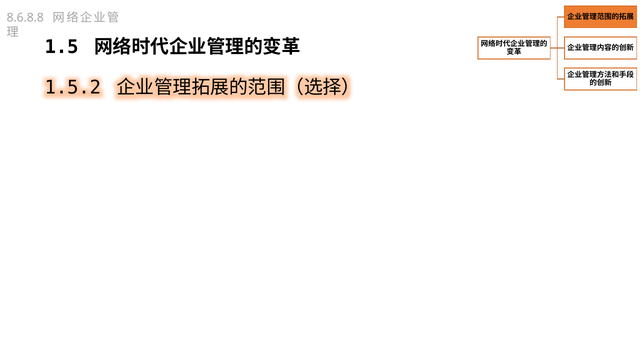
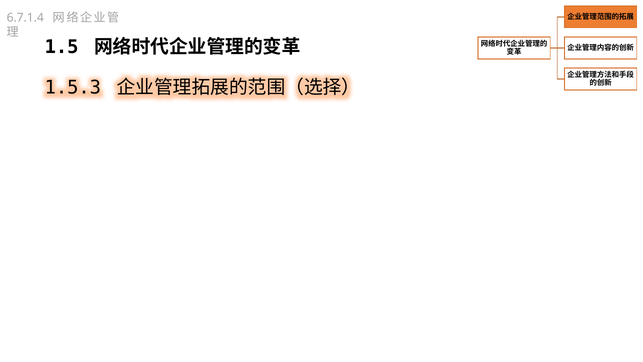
8.6.8.8: 8.6.8.8 -> 6.7.1.4 (25, 18)
1.5.2: 1.5.2 -> 1.5.3 (73, 88)
